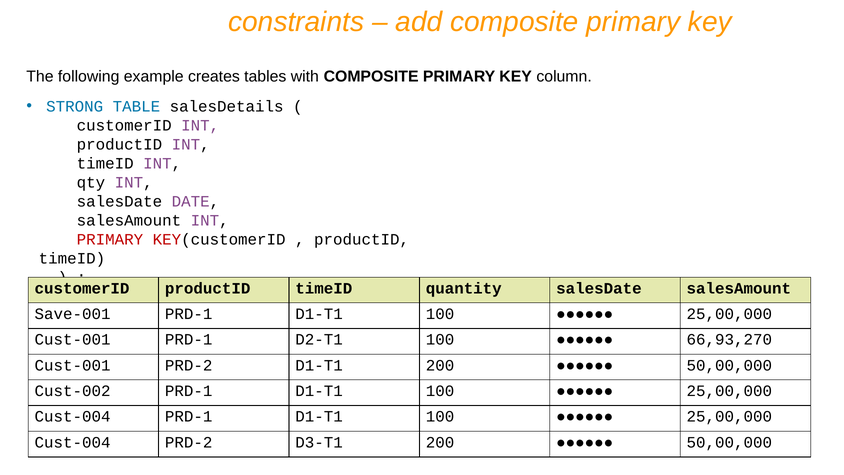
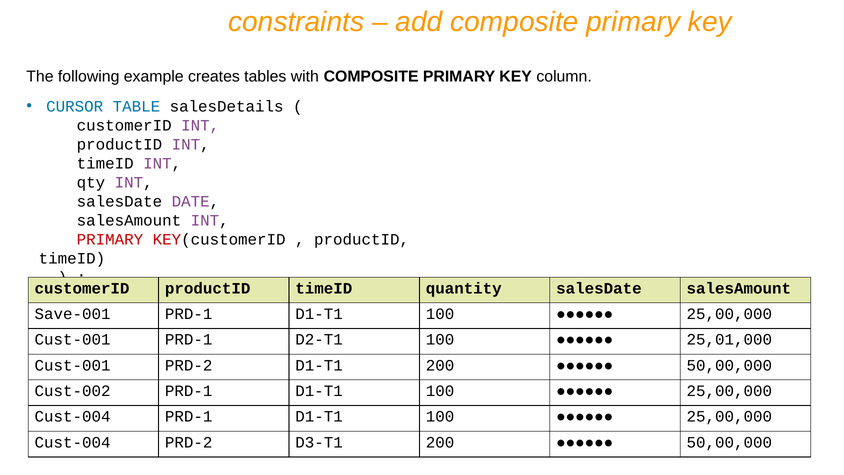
STRONG: STRONG -> CURSOR (75, 106)
66,93,270: 66,93,270 -> 25,01,000 (729, 339)
